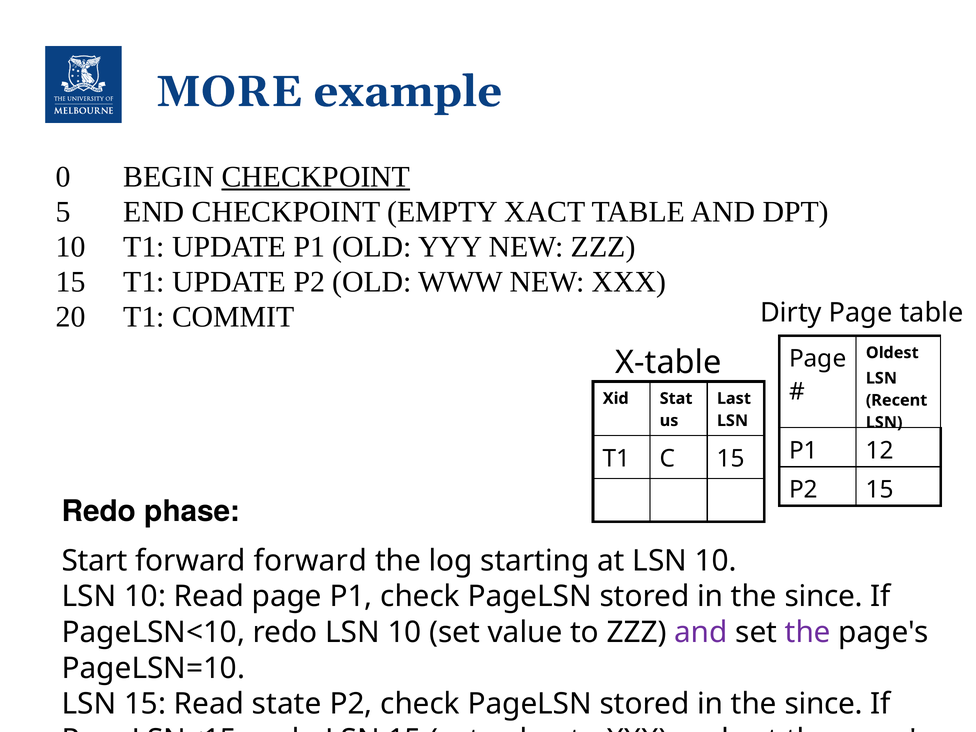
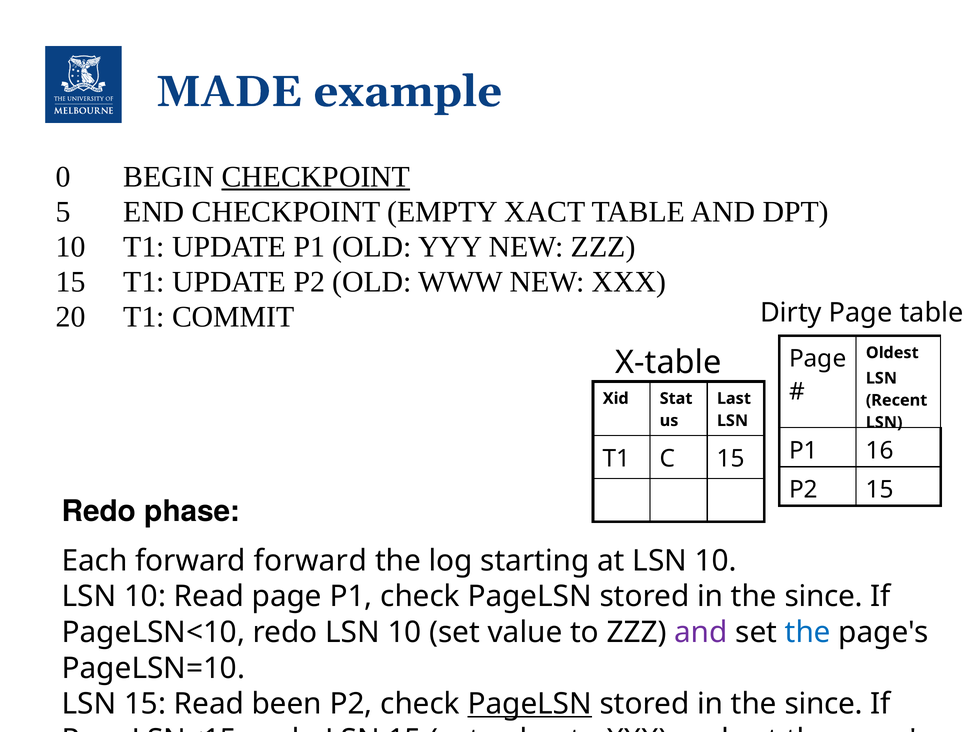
MORE: MORE -> MADE (229, 92)
12: 12 -> 16 (880, 450)
Start: Start -> Each (95, 561)
the colour: purple -> blue (808, 632)
state: state -> been (287, 704)
PageLSN underline: none -> present (530, 704)
